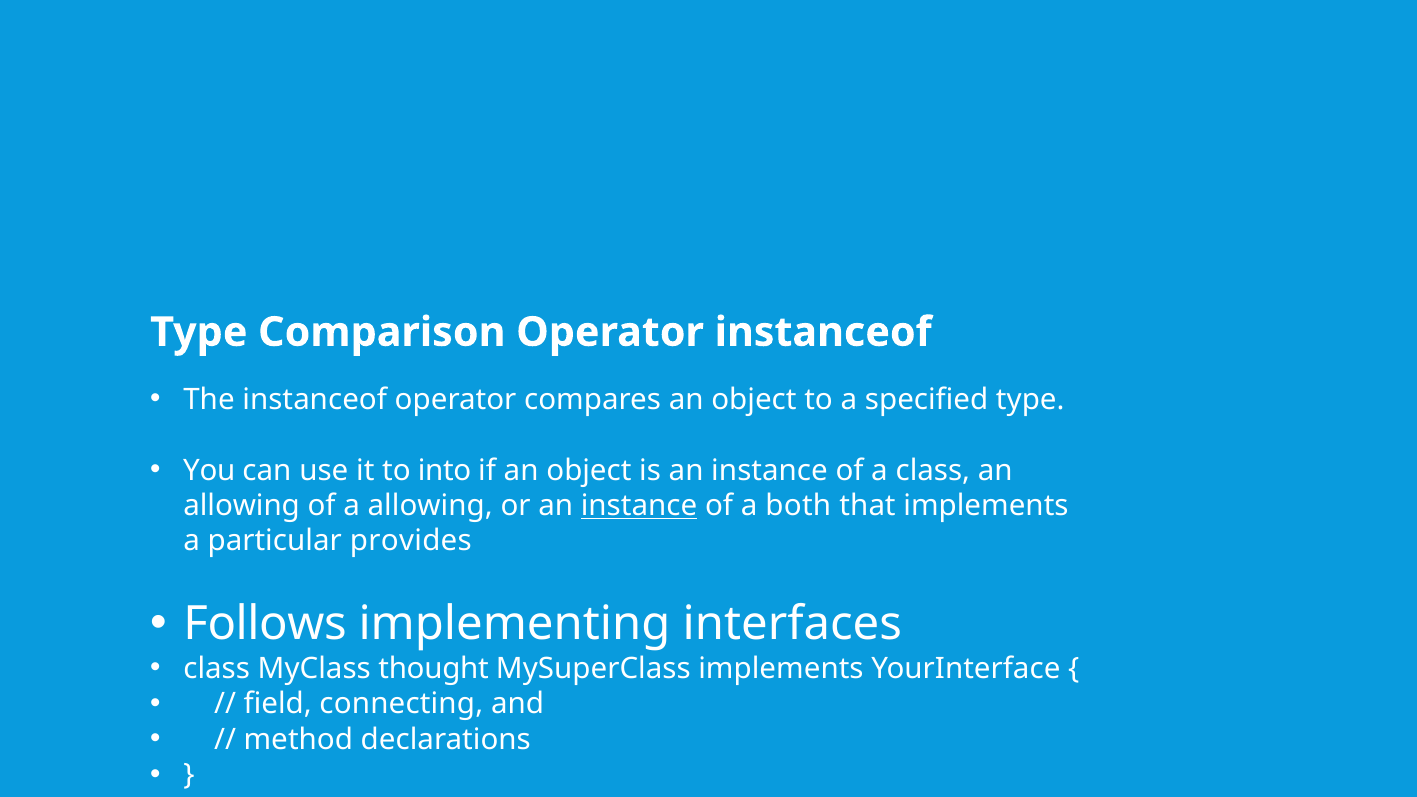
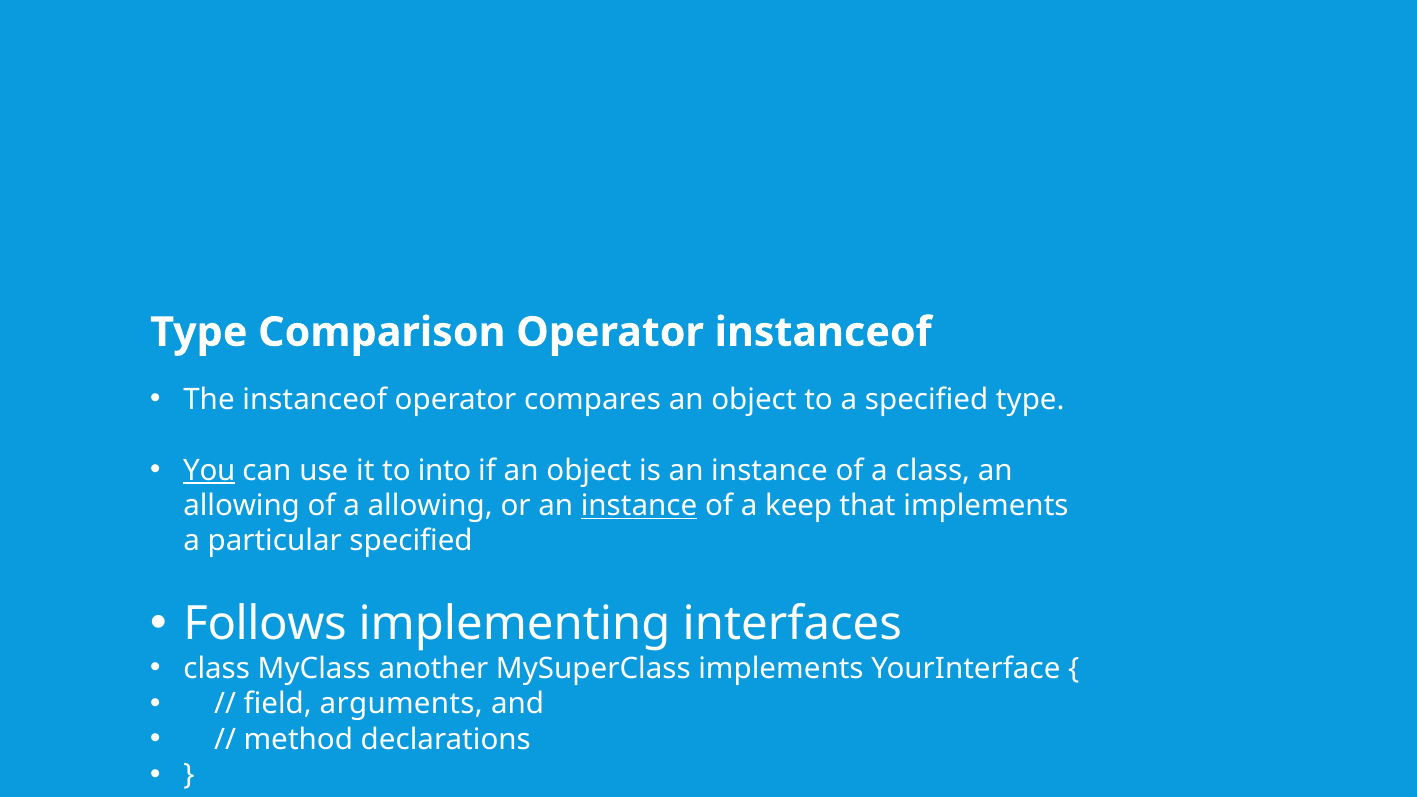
You underline: none -> present (209, 470)
both: both -> keep (799, 506)
particular provides: provides -> specified (411, 541)
thought: thought -> another (433, 669)
connecting: connecting -> arguments (401, 704)
